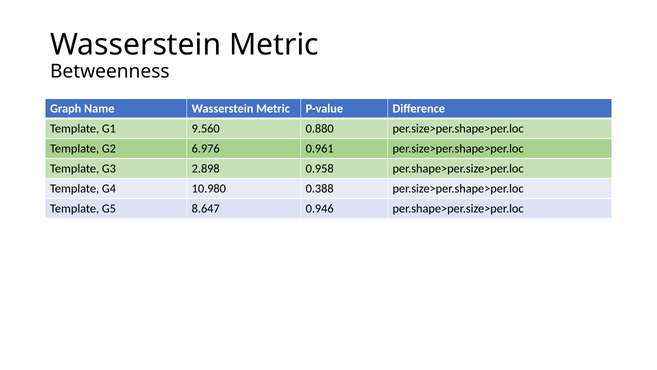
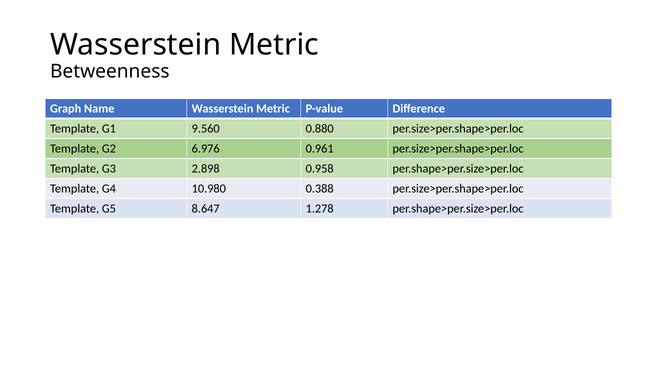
0.946: 0.946 -> 1.278 (320, 208)
